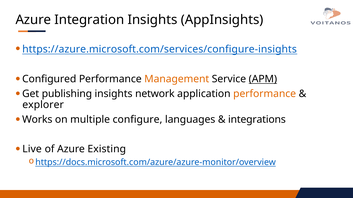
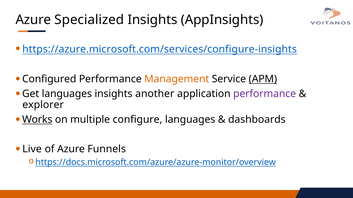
Integration: Integration -> Specialized (89, 20)
Get publishing: publishing -> languages (67, 94)
network: network -> another (155, 94)
performance colour: orange -> purple (265, 94)
Works underline: none -> present (37, 120)
integrations: integrations -> dashboards (257, 120)
Existing: Existing -> Funnels (107, 149)
